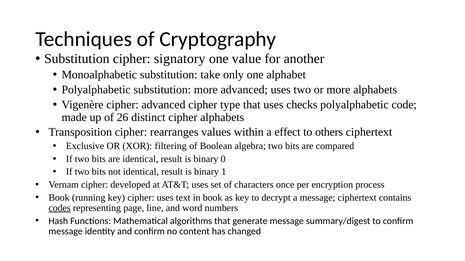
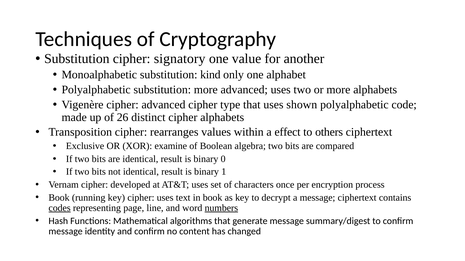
take: take -> kind (210, 75)
checks: checks -> shown (302, 105)
filtering: filtering -> examine (171, 146)
numbers underline: none -> present (221, 208)
